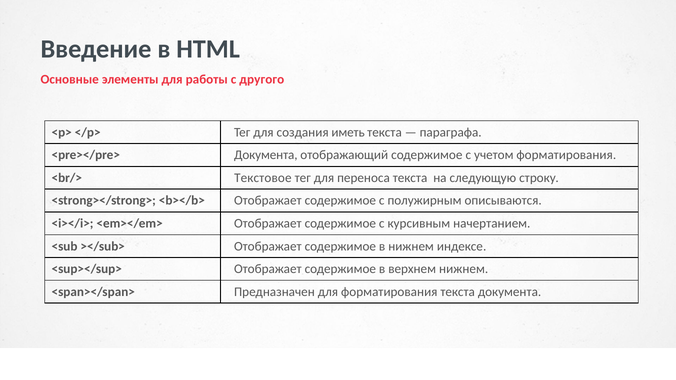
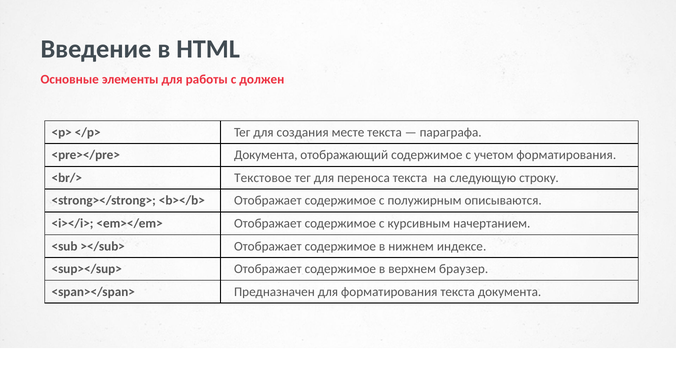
другого: другого -> должен (262, 79)
иметь: иметь -> месте (348, 132)
верхнем нижнем: нижнем -> браузер (464, 269)
